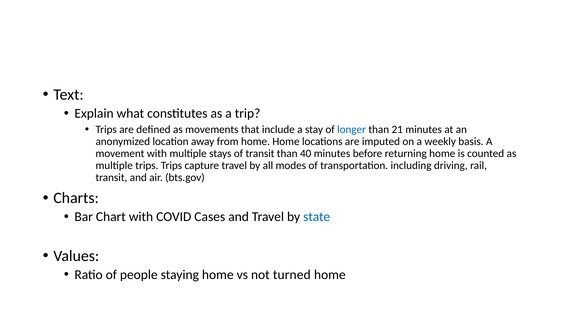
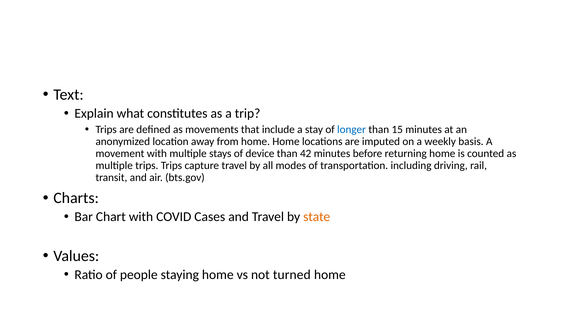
21: 21 -> 15 (397, 130)
of transit: transit -> device (260, 154)
40: 40 -> 42 (306, 154)
state colour: blue -> orange (317, 217)
